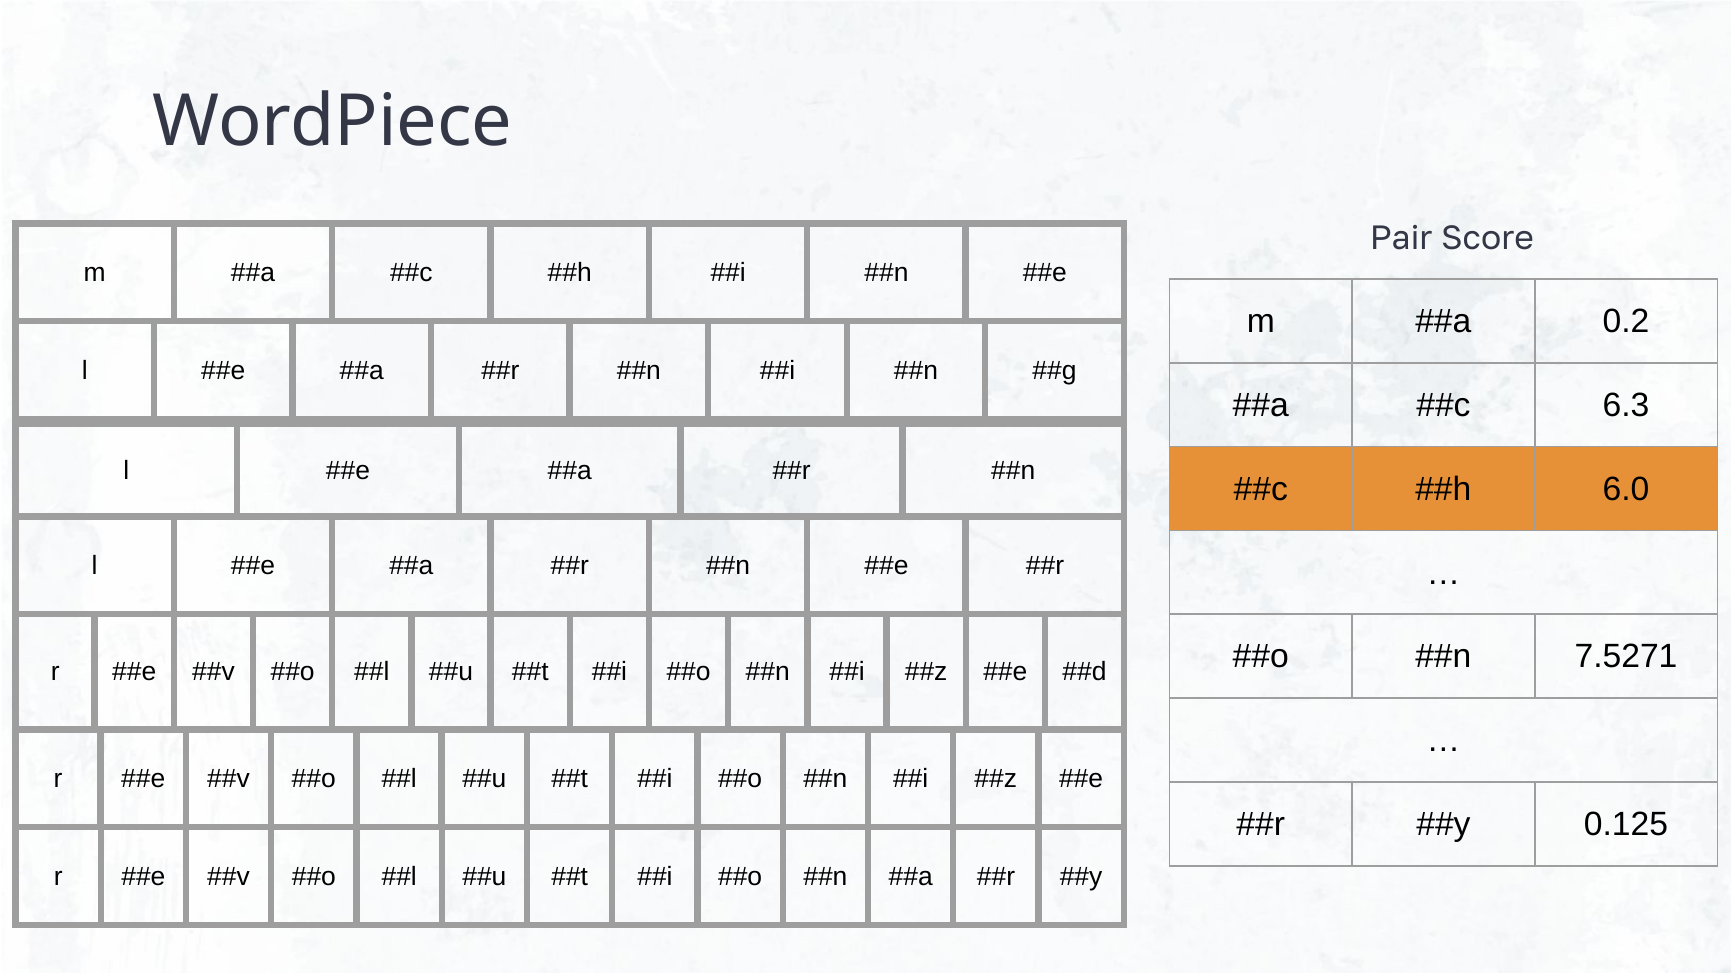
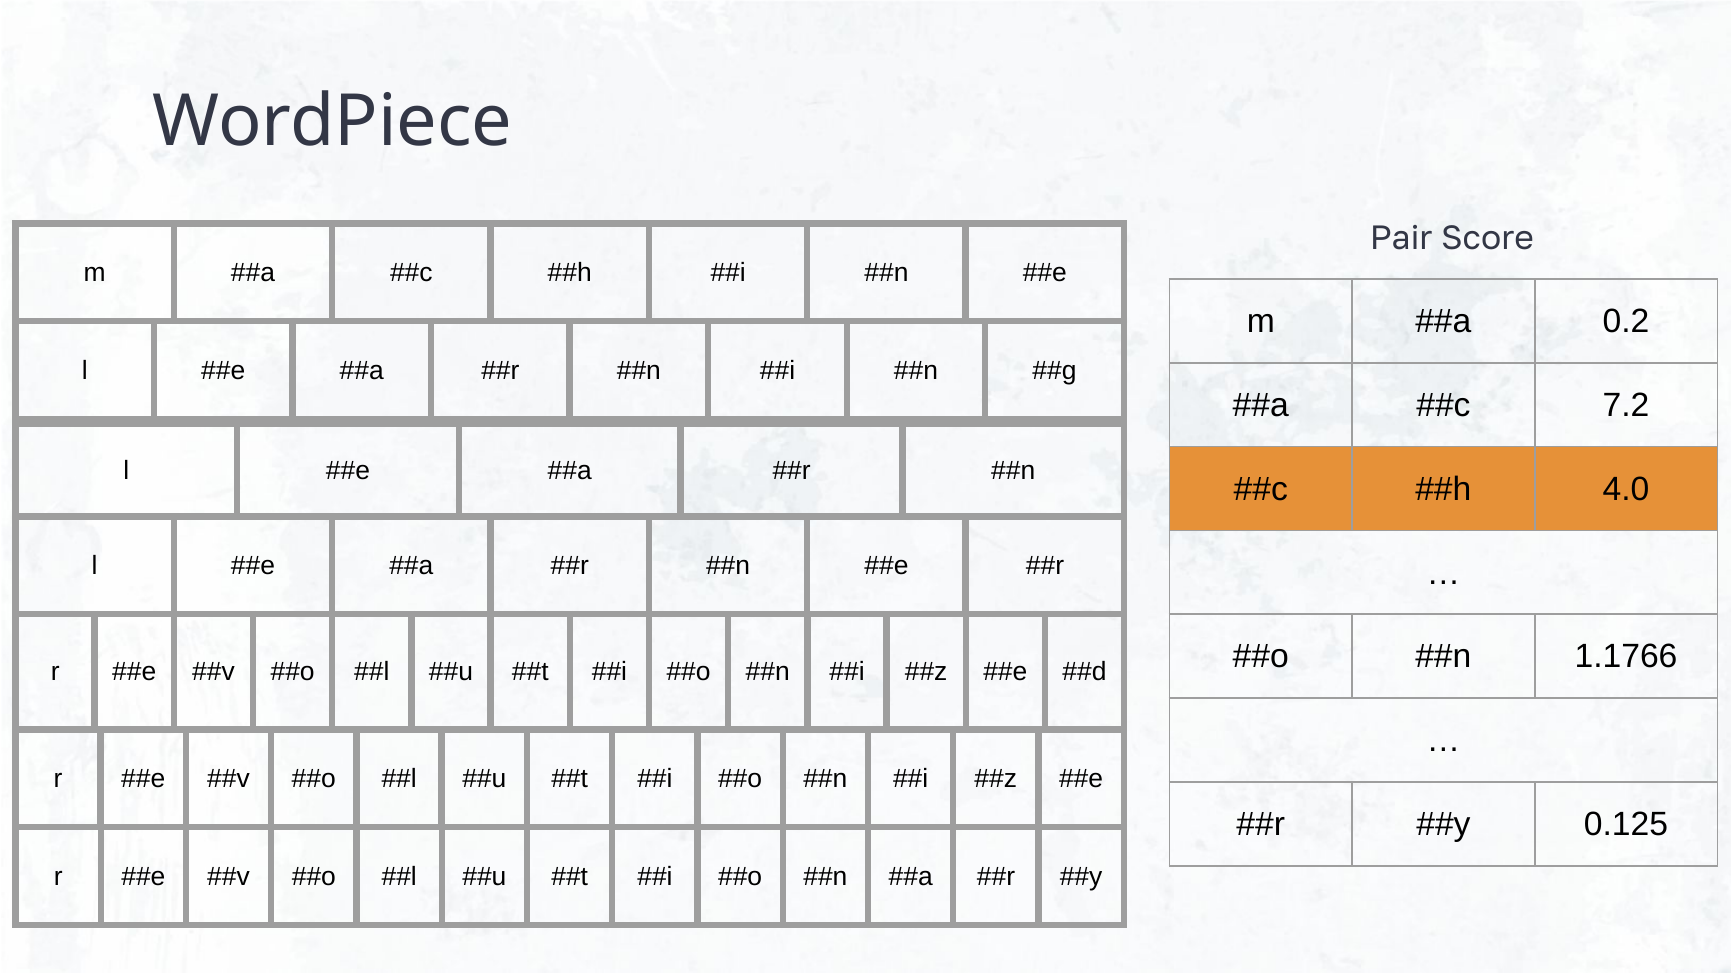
6.3: 6.3 -> 7.2 (1626, 406)
6.0: 6.0 -> 4.0 (1626, 489)
7.5271: 7.5271 -> 1.1766 (1626, 657)
